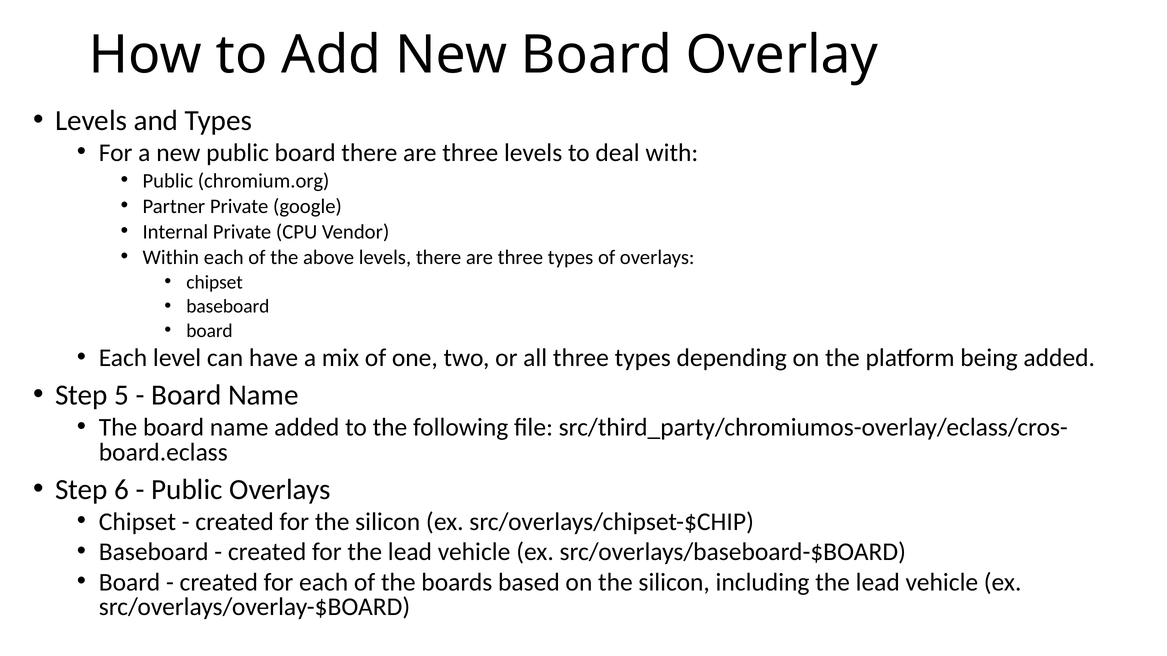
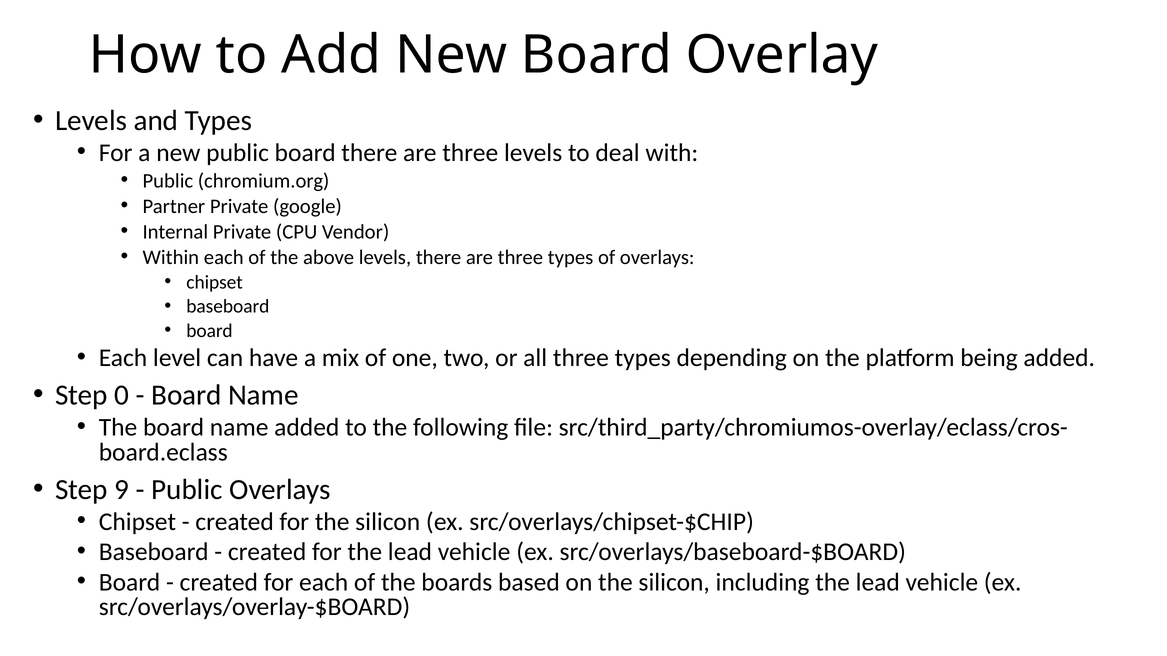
5: 5 -> 0 (122, 395)
6: 6 -> 9 (122, 490)
